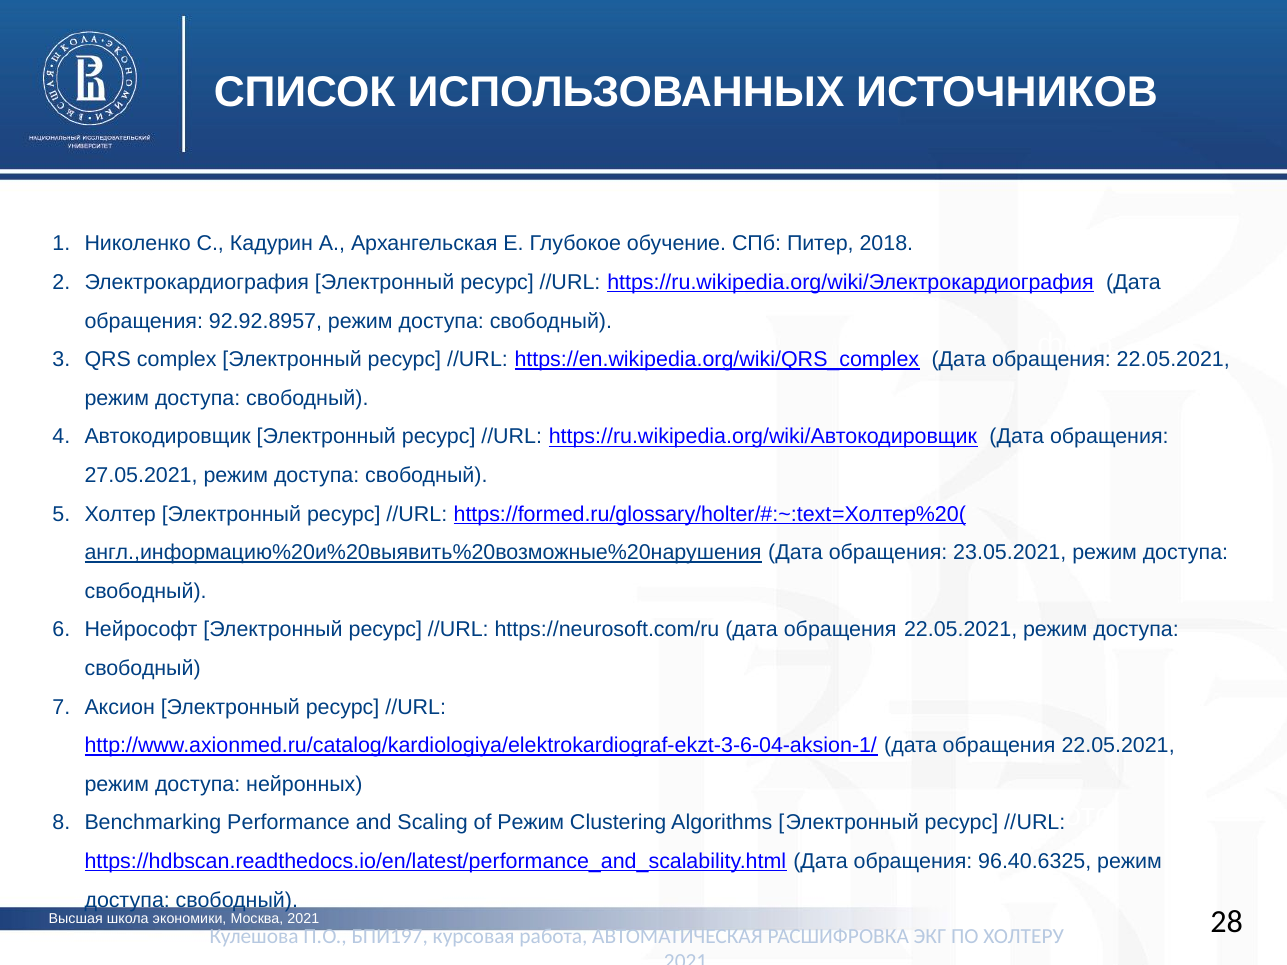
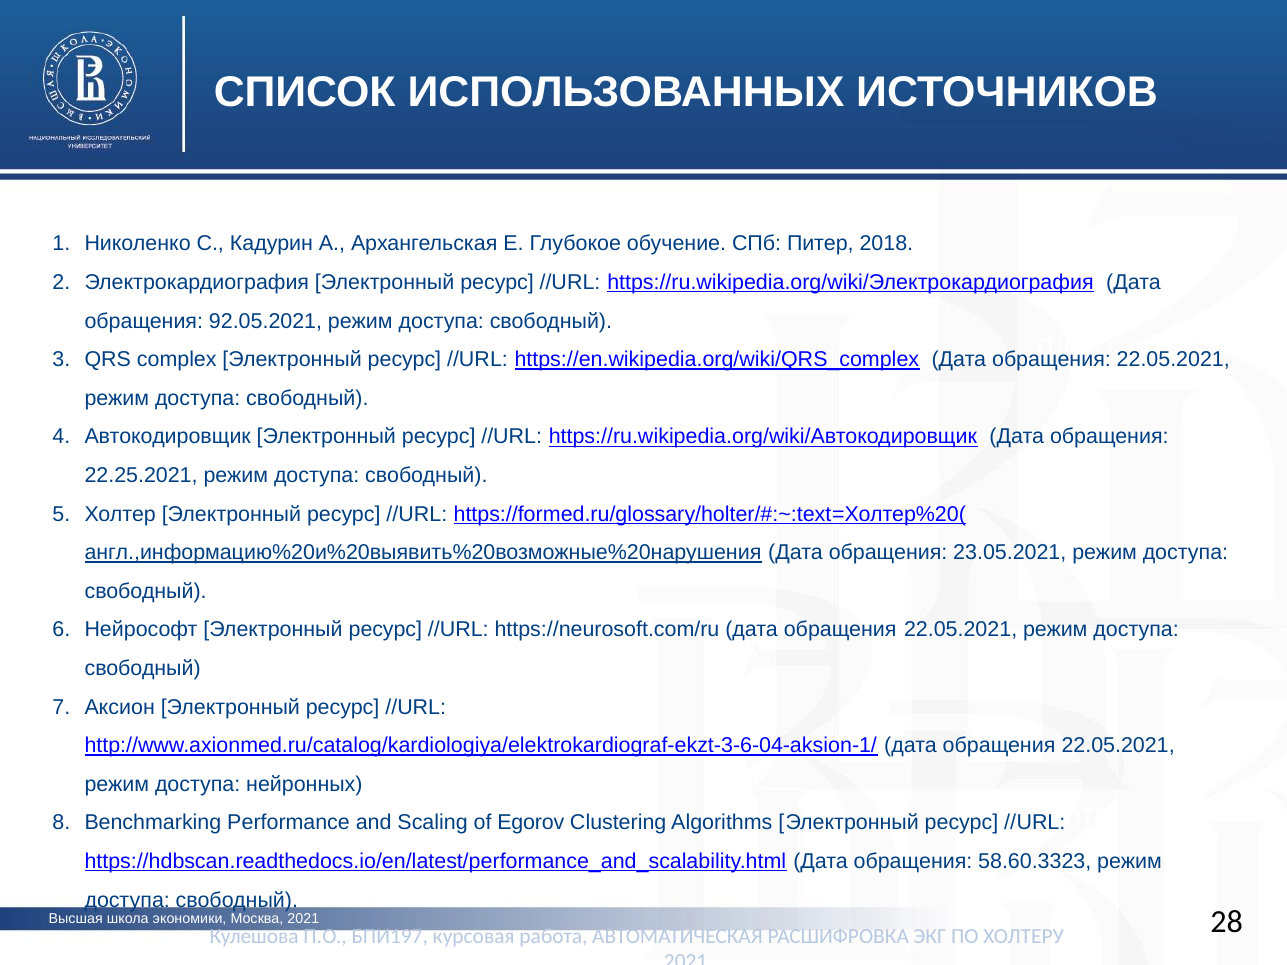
92.92.8957: 92.92.8957 -> 92.05.2021 (266, 321)
27.05.2021: 27.05.2021 -> 22.25.2021 (141, 476)
of Режим: Режим -> Egorov (531, 823)
96.40.6325: 96.40.6325 -> 58.60.3323 (1035, 862)
